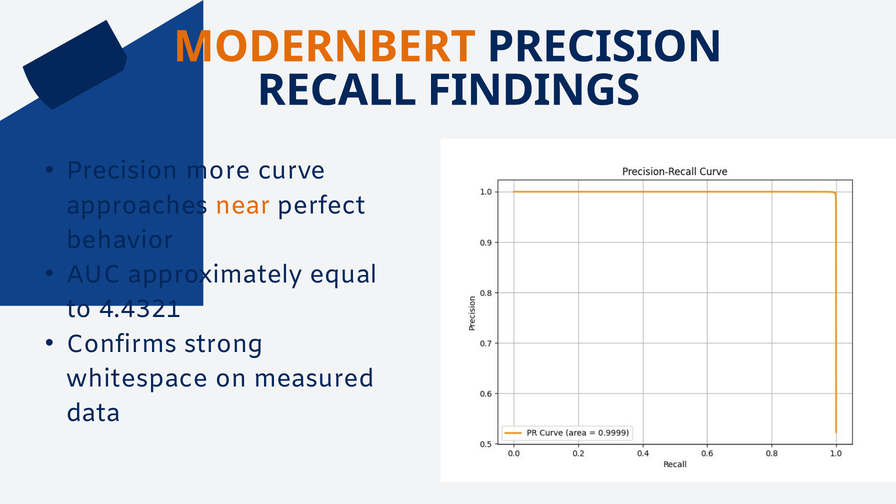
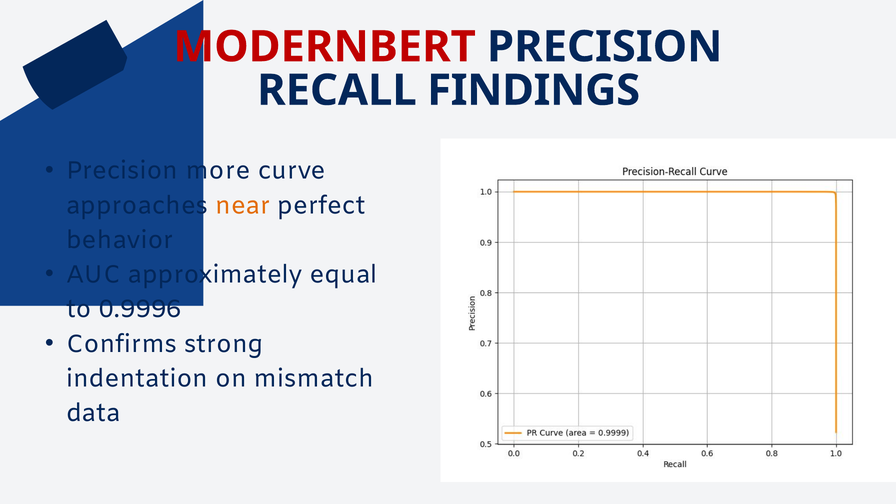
MODERNBERT colour: orange -> red (324, 47)
4.4321: 4.4321 -> 0.9996 (140, 309)
whitespace: whitespace -> indentation (137, 379)
measured: measured -> mismatch (314, 379)
